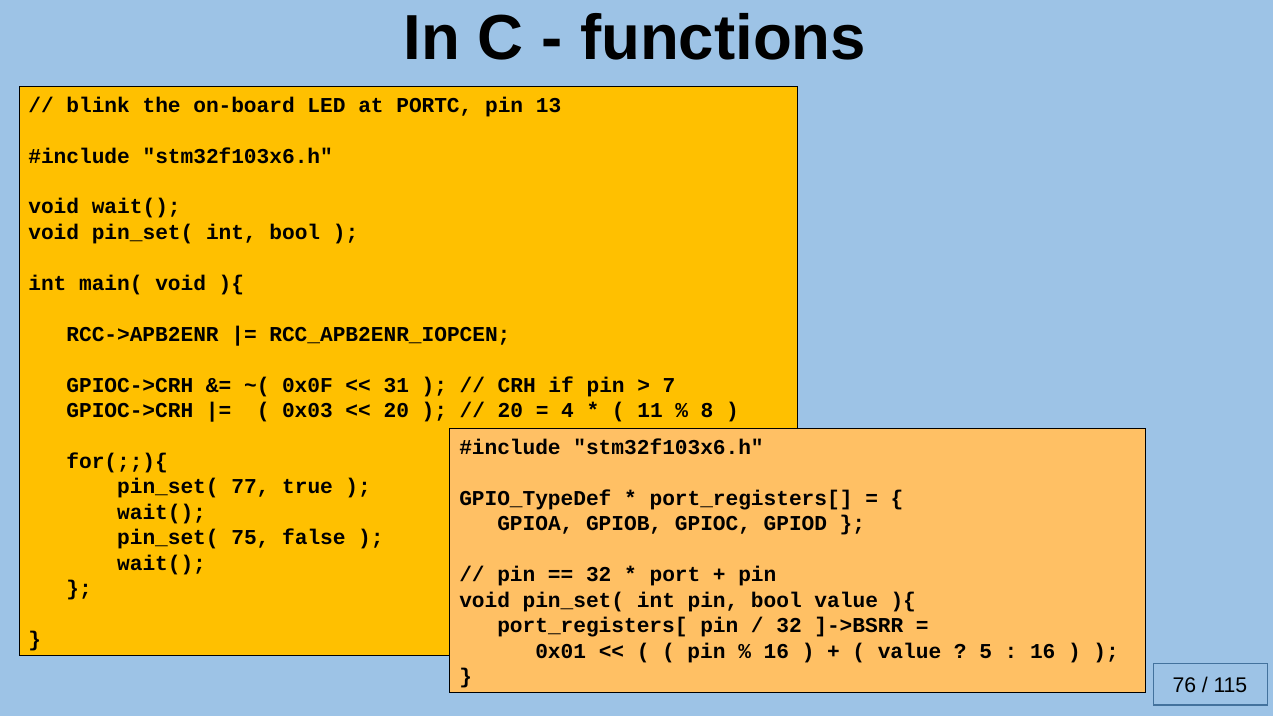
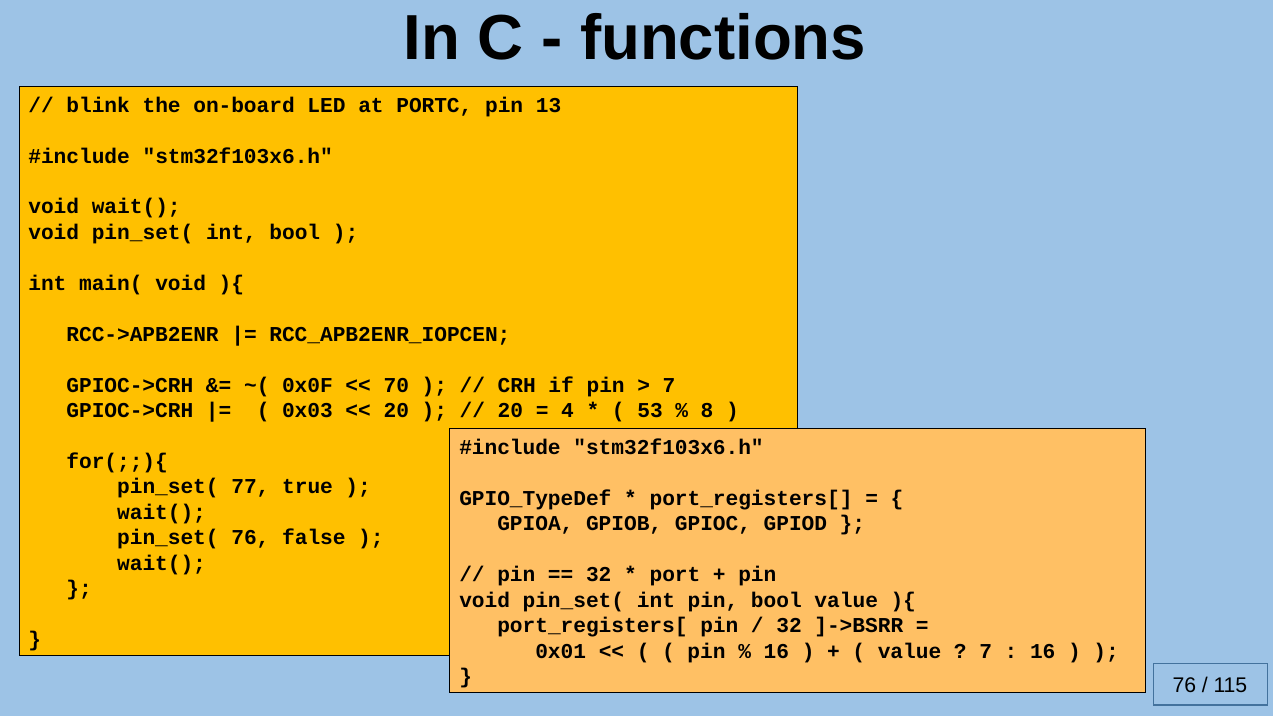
31: 31 -> 70 (396, 385)
11: 11 -> 53 (650, 411)
pin_set( 75: 75 -> 76 (250, 538)
5: 5 -> 7 (986, 651)
